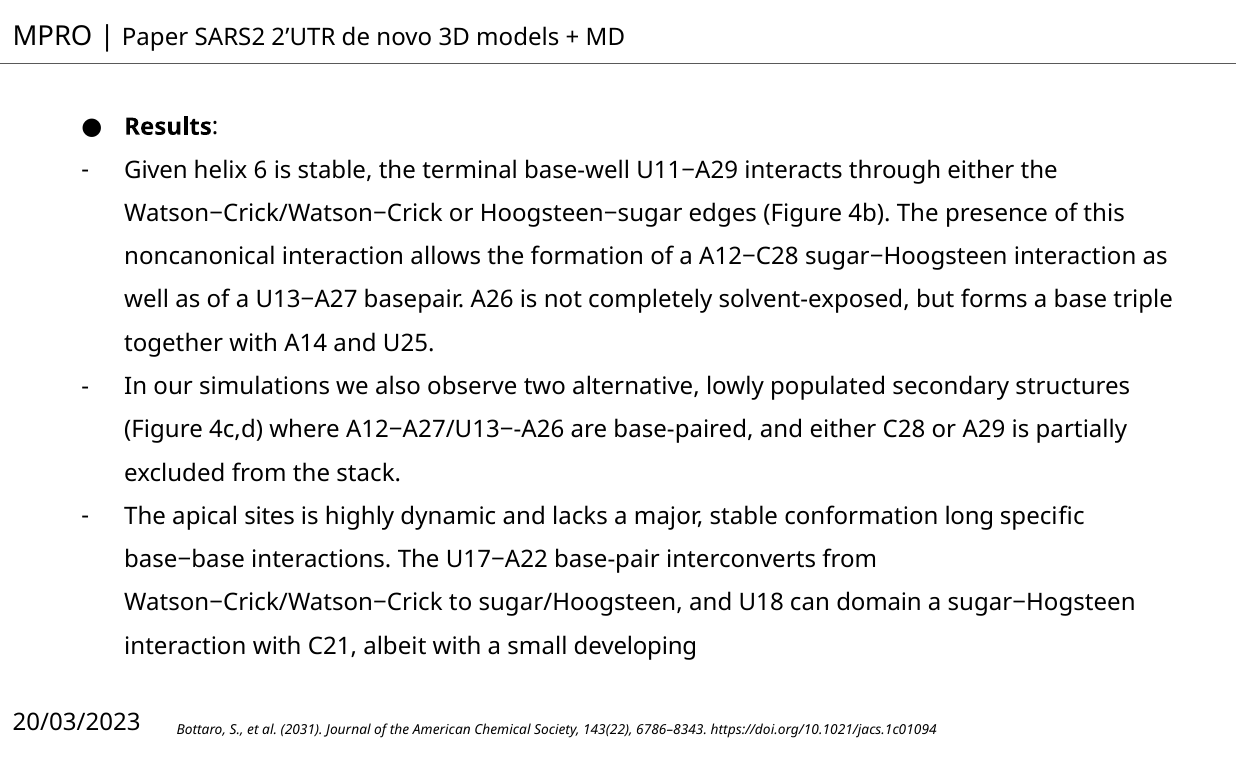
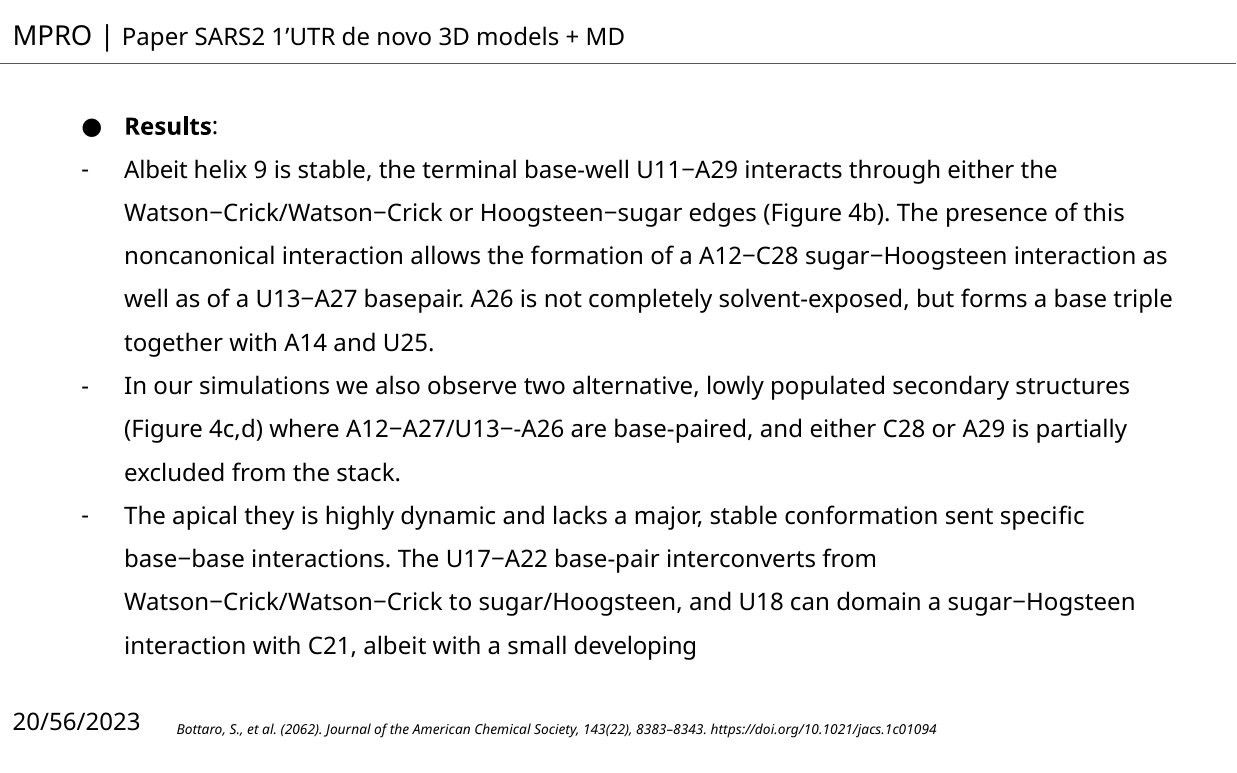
2’UTR: 2’UTR -> 1’UTR (303, 38)
Given: Given -> Albeit (156, 170)
6: 6 -> 9 (261, 170)
sites: sites -> they (269, 516)
long: long -> sent (969, 516)
20/03/2023: 20/03/2023 -> 20/56/2023 (77, 722)
2031: 2031 -> 2062 (302, 730)
6786–8343: 6786–8343 -> 8383–8343 (672, 730)
